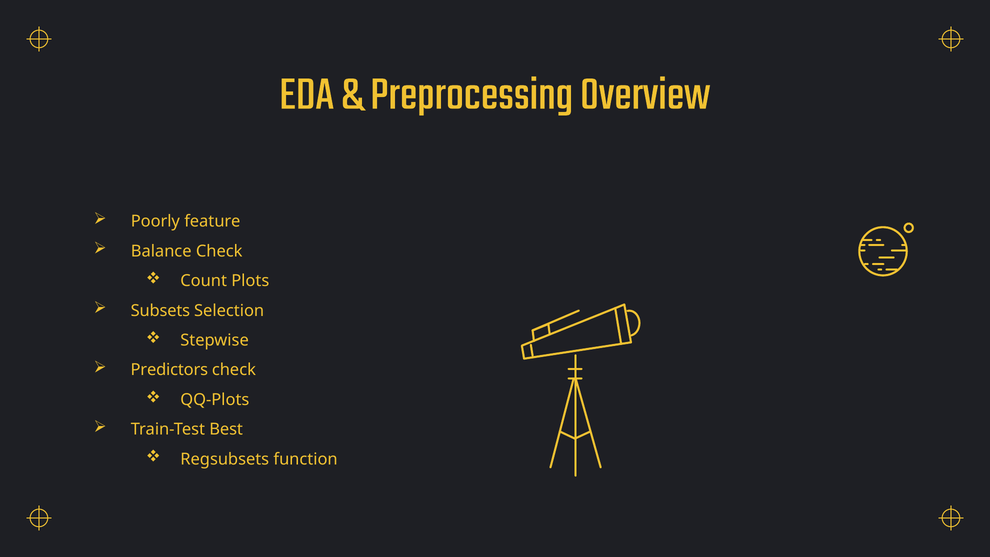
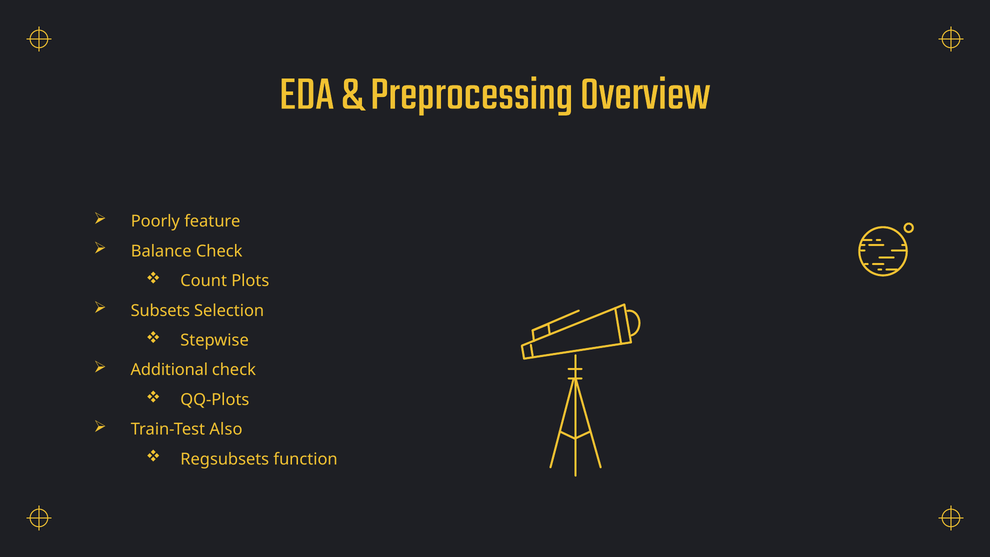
Predictors: Predictors -> Additional (169, 370)
Best: Best -> Also (226, 429)
